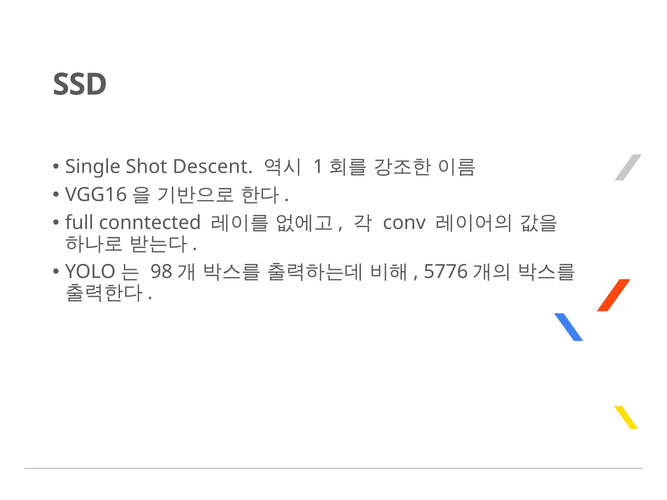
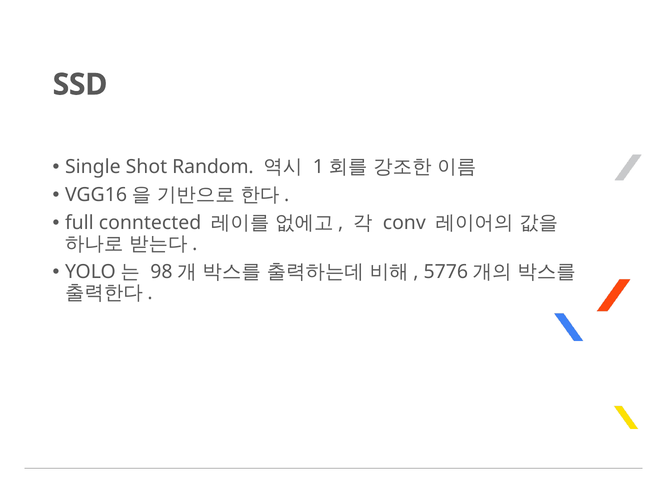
Descent: Descent -> Random (213, 167)
